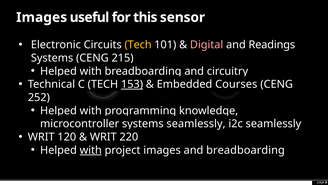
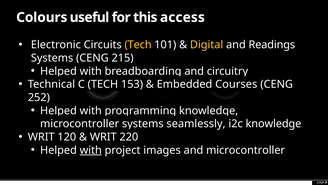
Images: Images -> Colours (42, 17)
sensor: sensor -> access (182, 17)
Digital colour: pink -> yellow (207, 45)
153 underline: present -> none (132, 84)
i2c seamlessly: seamlessly -> knowledge (273, 123)
and breadboarding: breadboarding -> microcontroller (246, 150)
